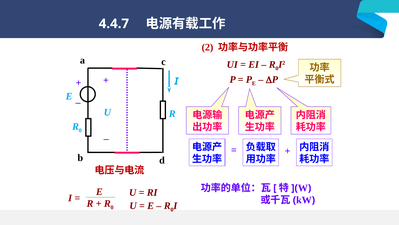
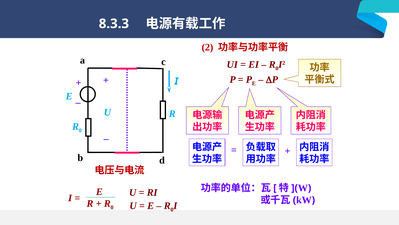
4.4.7: 4.4.7 -> 8.3.3 (114, 24)
